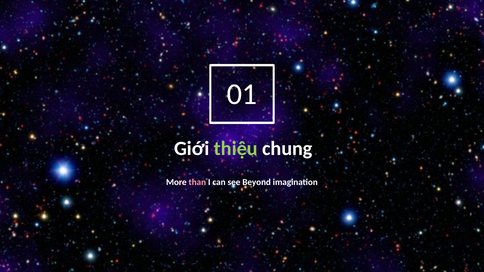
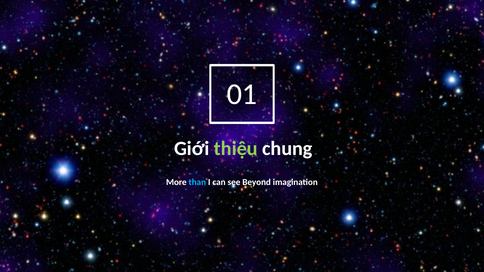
than colour: pink -> light blue (197, 182)
